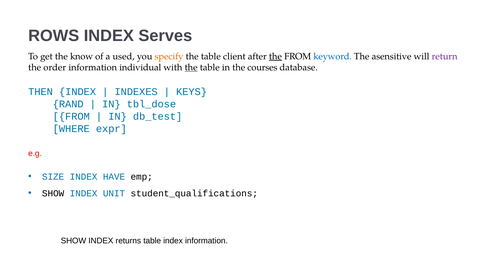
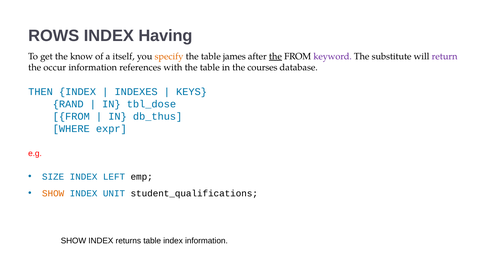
Serves: Serves -> Having (165, 36)
used: used -> itself (124, 56)
client: client -> james (234, 56)
keyword colour: blue -> purple (333, 56)
asensitive: asensitive -> substitute (392, 56)
order: order -> occur (55, 67)
individual: individual -> references (140, 67)
the underline: present -> none (191, 67)
db_test: db_test -> db_thus (158, 116)
HAVE: HAVE -> LEFT (114, 177)
SHOW colour: black -> orange (53, 193)
